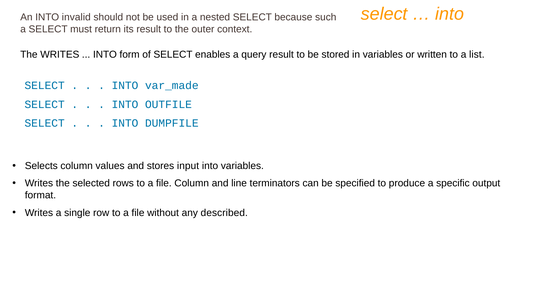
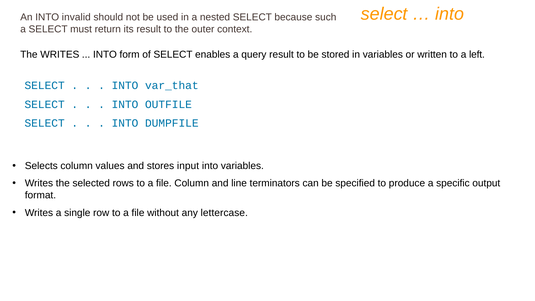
list: list -> left (477, 54)
var_made: var_made -> var_that (172, 86)
described: described -> lettercase (224, 213)
